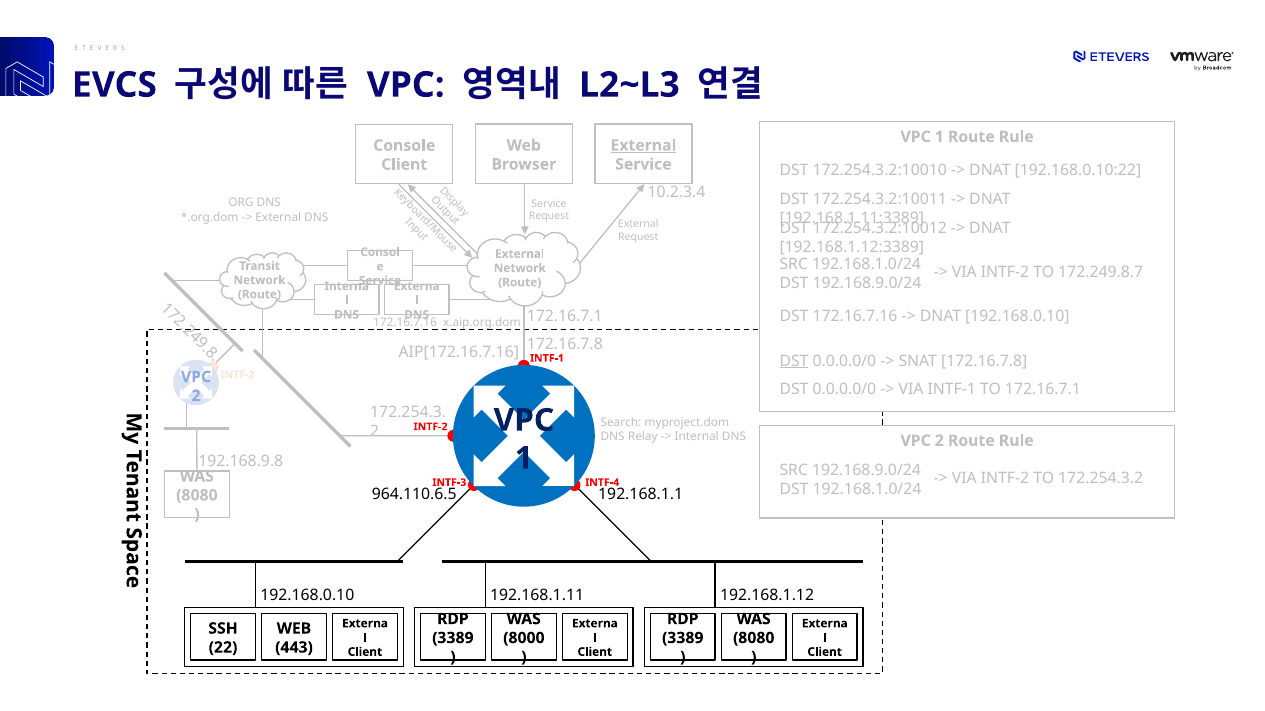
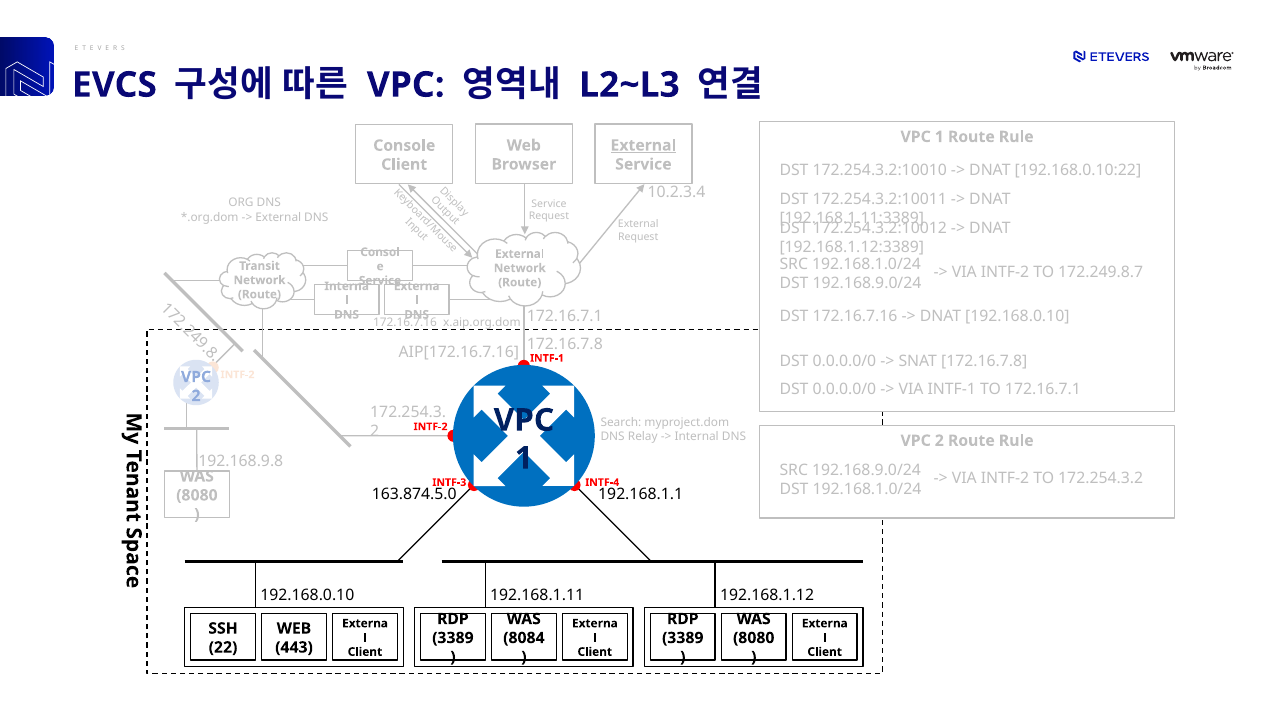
DST underline: present -> none (794, 361)
964.110.6.5: 964.110.6.5 -> 163.874.5.0 (414, 495)
8000: 8000 -> 8084 (524, 638)
